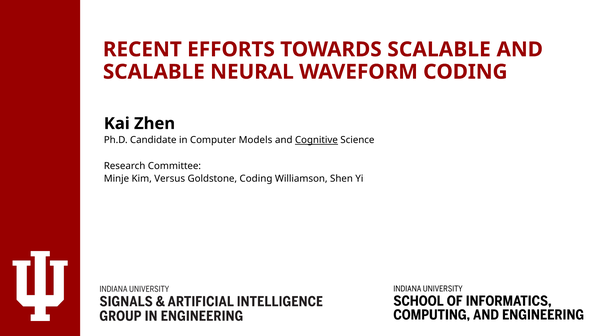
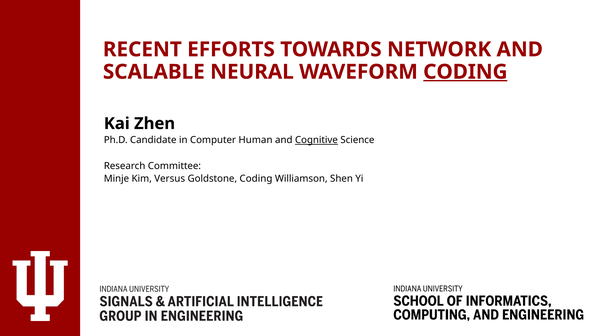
TOWARDS SCALABLE: SCALABLE -> NETWORK (439, 49)
CODING underline: none -> present (465, 72)
Models: Models -> Human (256, 140)
